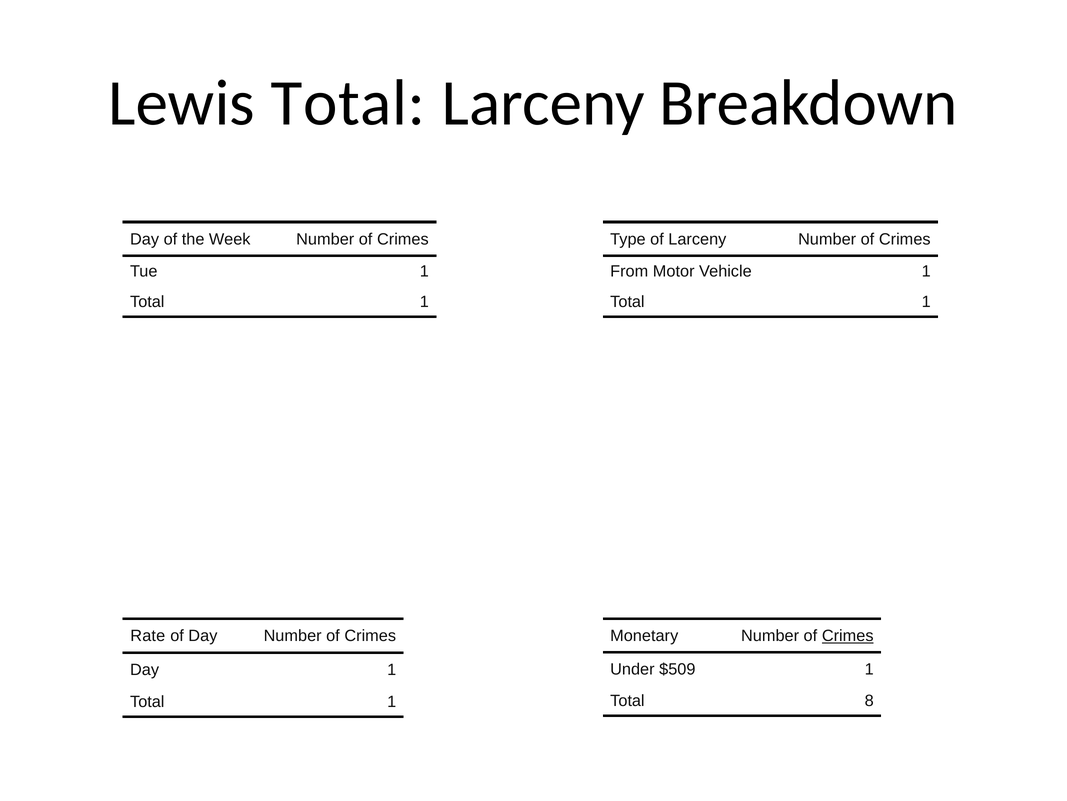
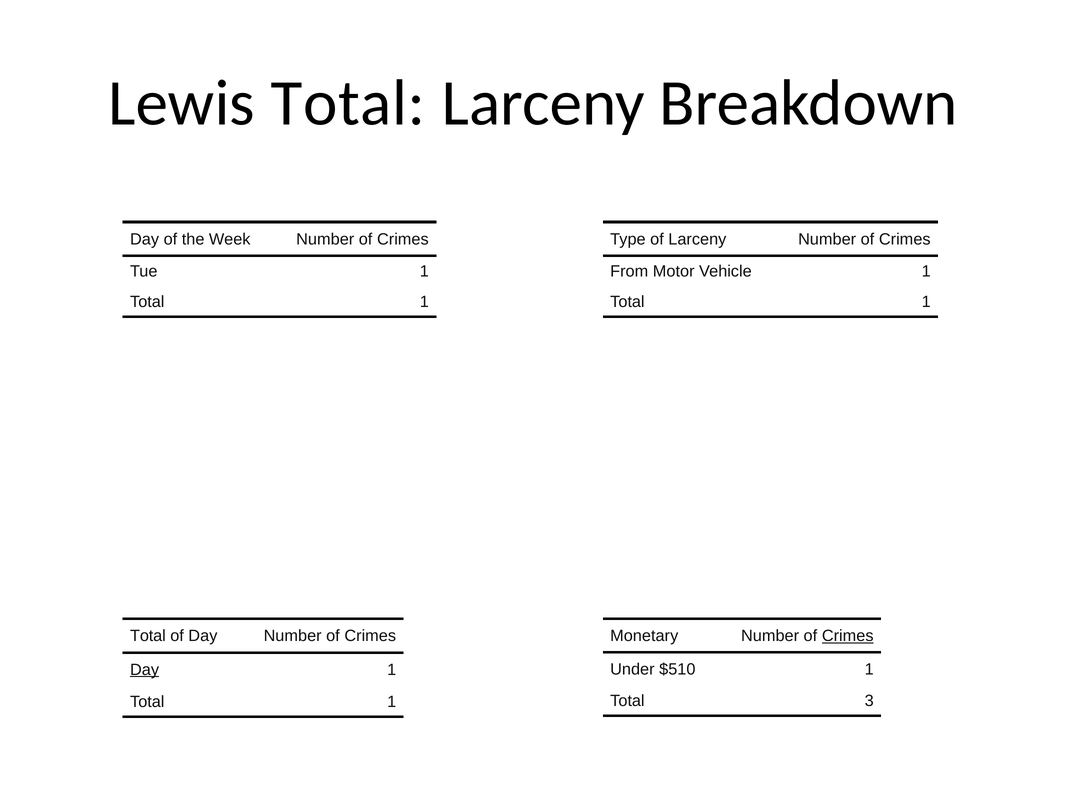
Rate: Rate -> Total (148, 635)
$509: $509 -> $510 (677, 669)
Day underline: none -> present (145, 669)
8: 8 -> 3 (869, 700)
